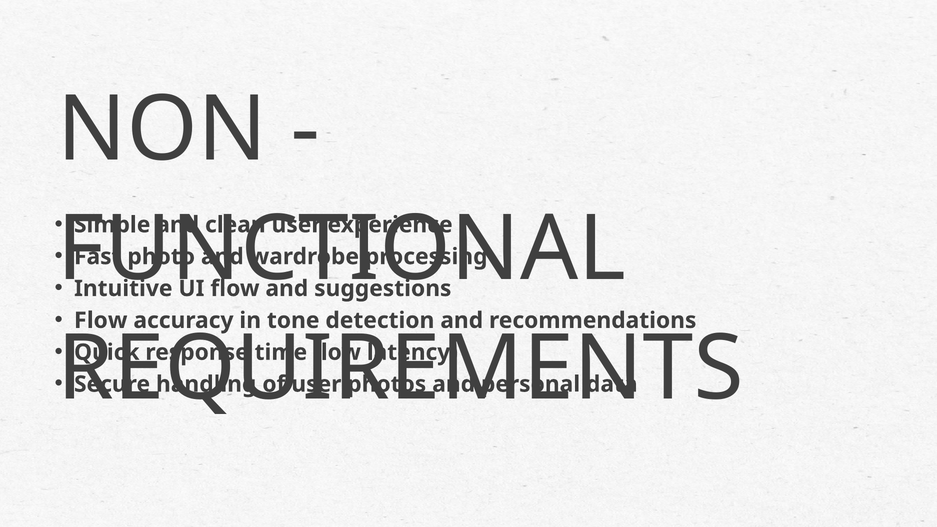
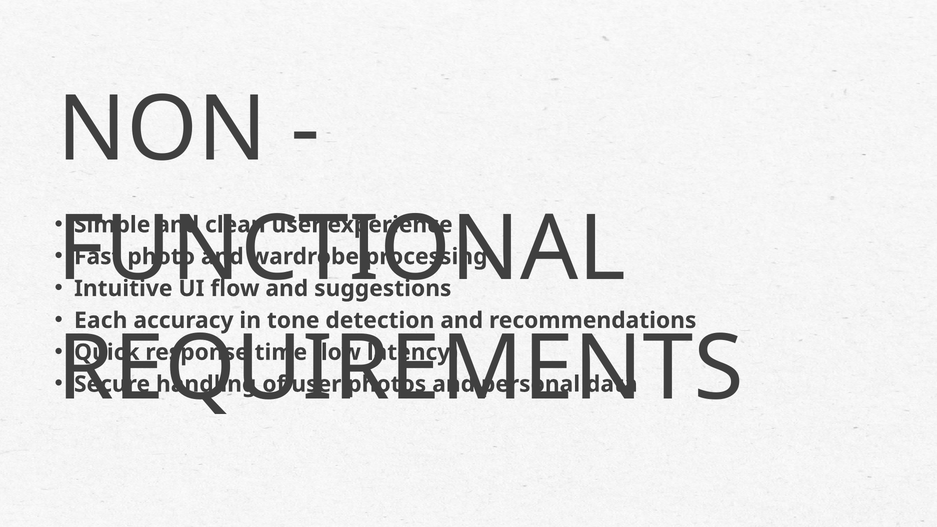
Flow: Flow -> Each (101, 320)
